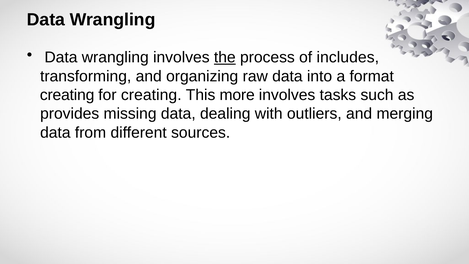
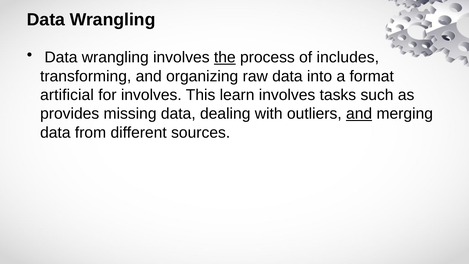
creating: creating -> artificial (67, 95)
for creating: creating -> involves (151, 95)
more: more -> learn (237, 95)
and underline: none -> present (359, 114)
